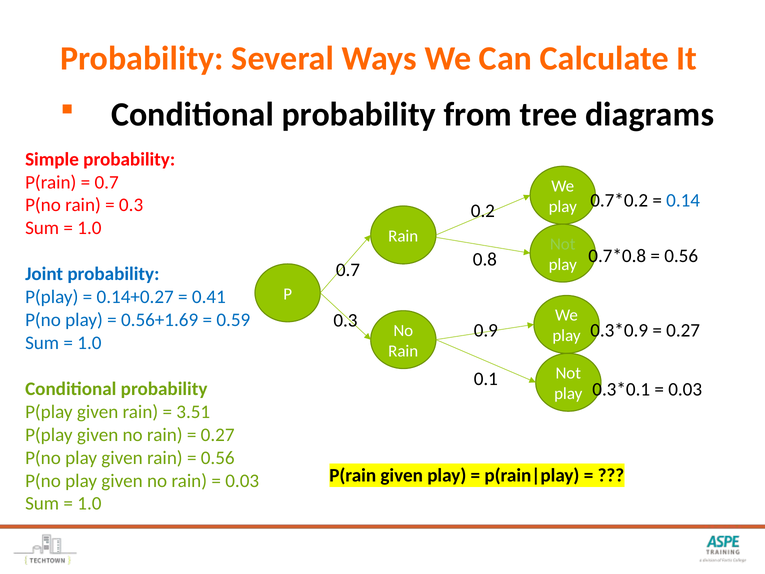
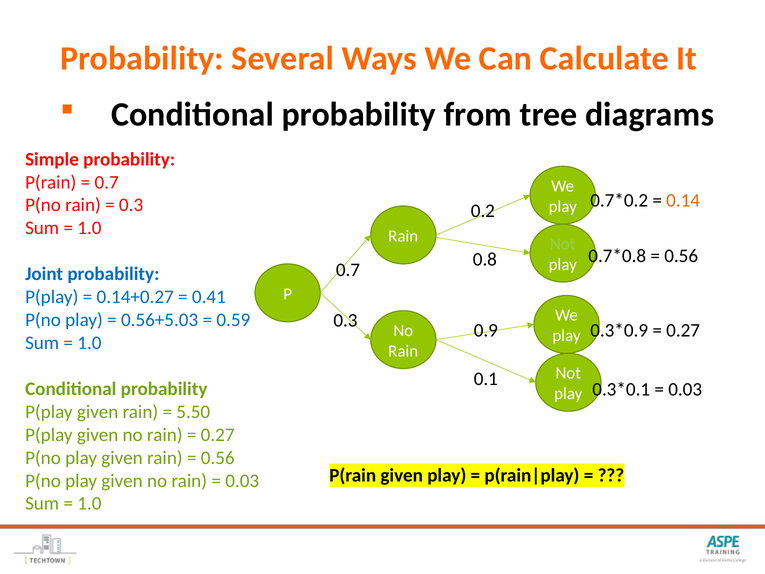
0.14 colour: blue -> orange (683, 200)
0.56+1.69: 0.56+1.69 -> 0.56+5.03 (160, 320)
3.51: 3.51 -> 5.50 (193, 412)
